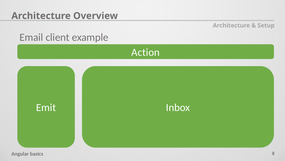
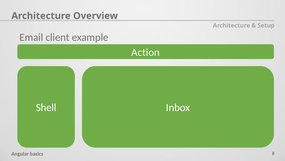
Emit: Emit -> Shell (46, 107)
